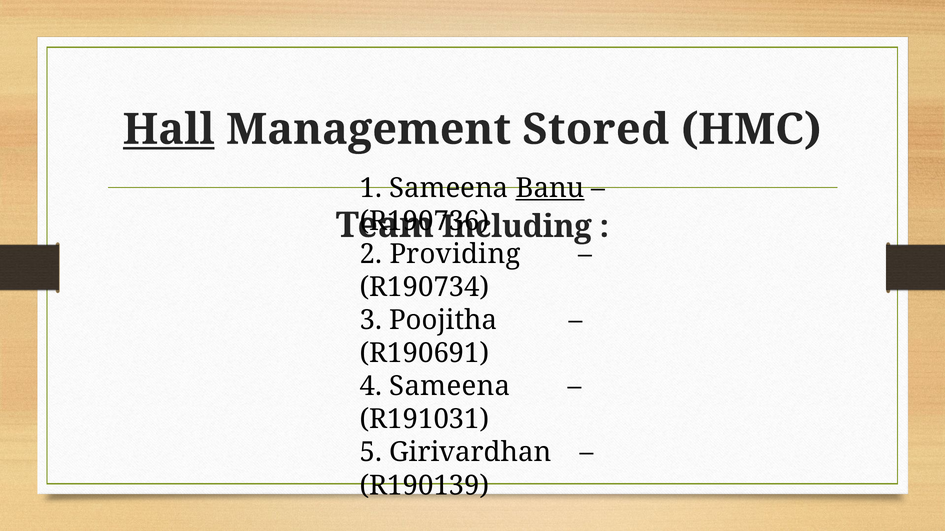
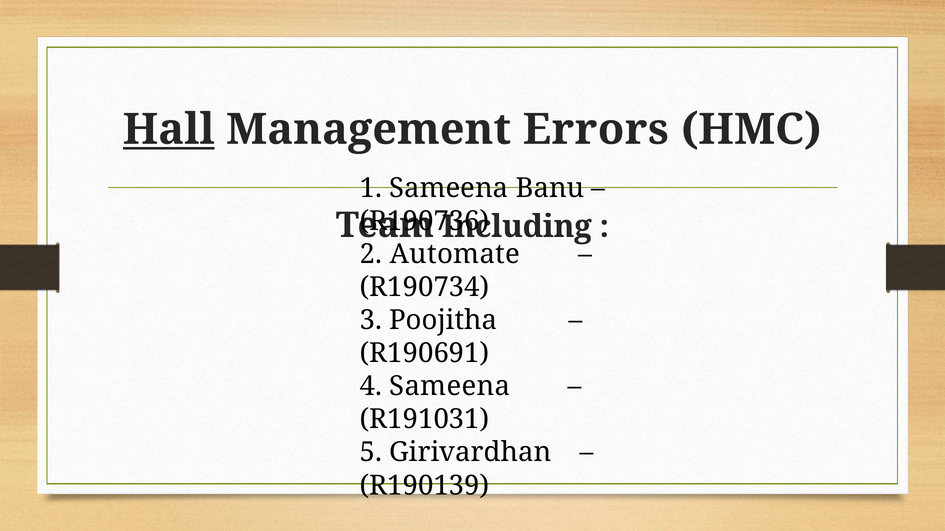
Stored: Stored -> Errors (596, 130)
Banu underline: present -> none (550, 188)
Providing: Providing -> Automate (455, 254)
